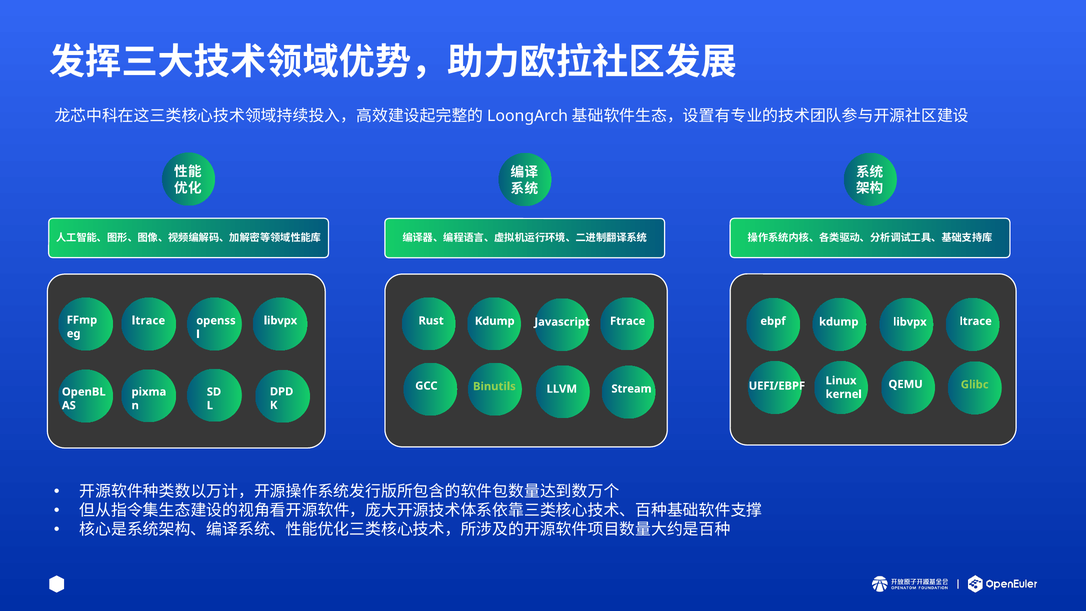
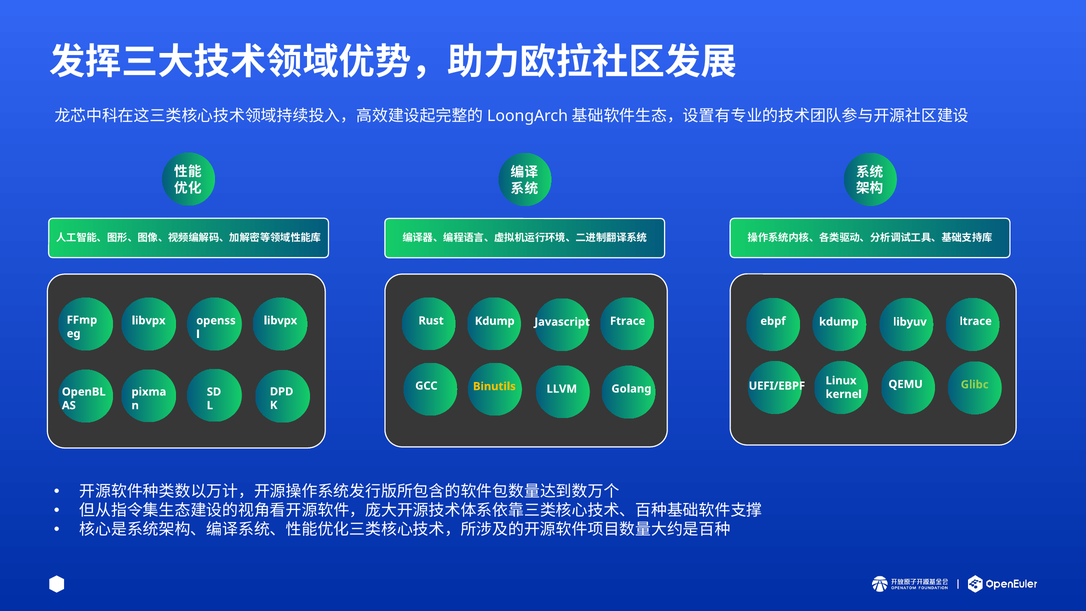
ltrace: ltrace -> libvpx (149, 321)
kdump libvpx: libvpx -> libyuv (910, 322)
Binutils colour: light green -> yellow (494, 386)
Stream: Stream -> Golang (631, 389)
